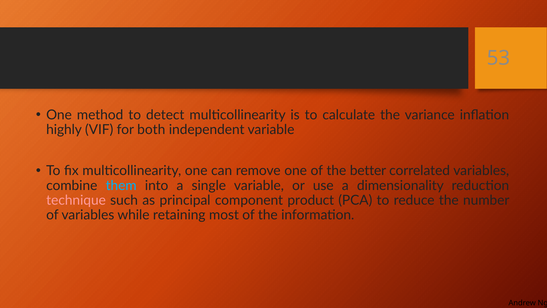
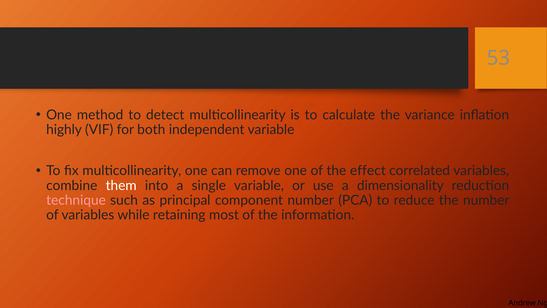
better: better -> effect (368, 171)
them colour: light blue -> white (121, 185)
component product: product -> number (311, 200)
